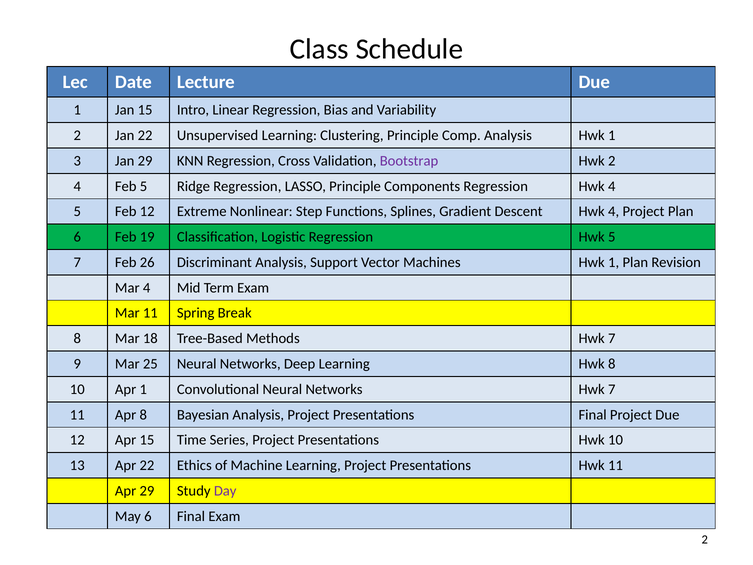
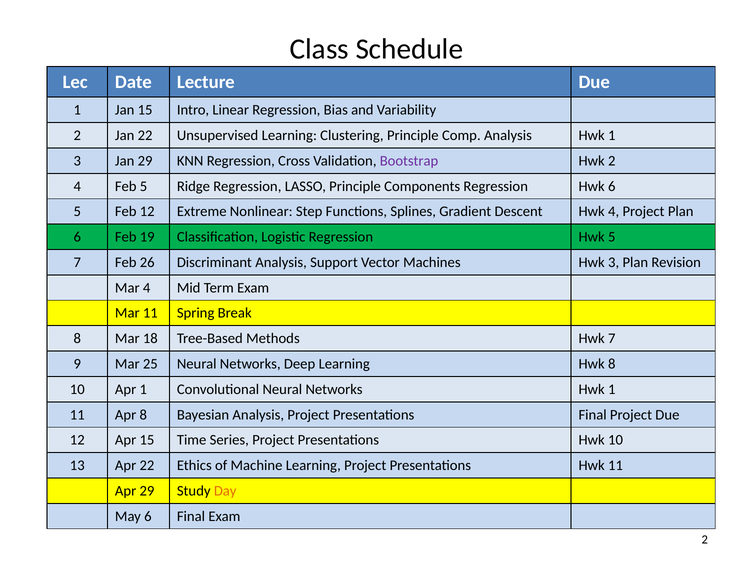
Regression Hwk 4: 4 -> 6 (612, 186)
Machines Hwk 1: 1 -> 3 (614, 262)
Networks Hwk 7: 7 -> 1 (612, 389)
Day colour: purple -> orange (225, 491)
